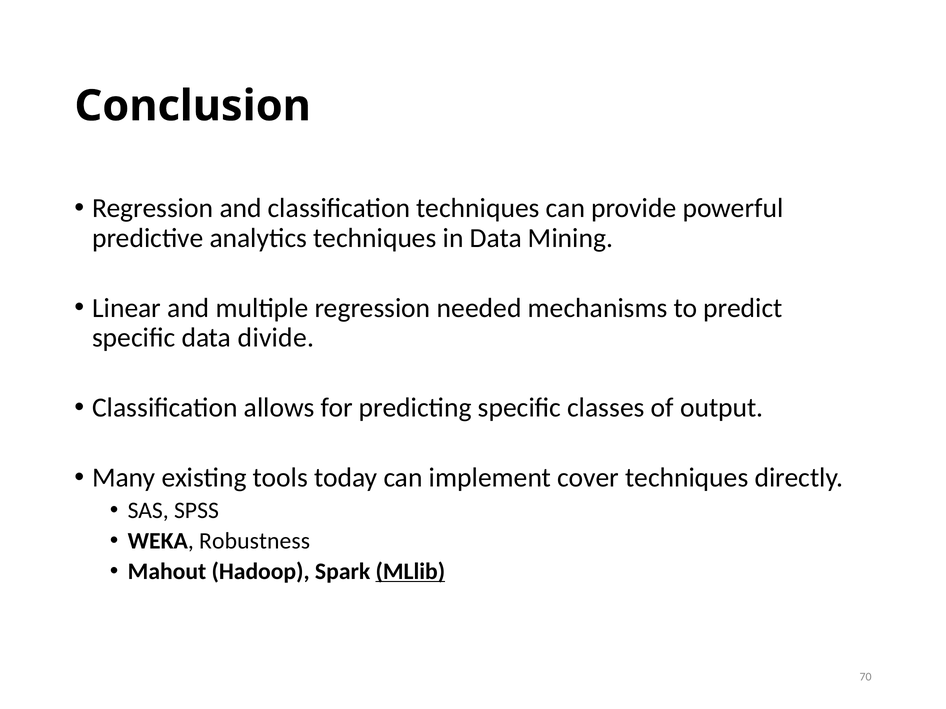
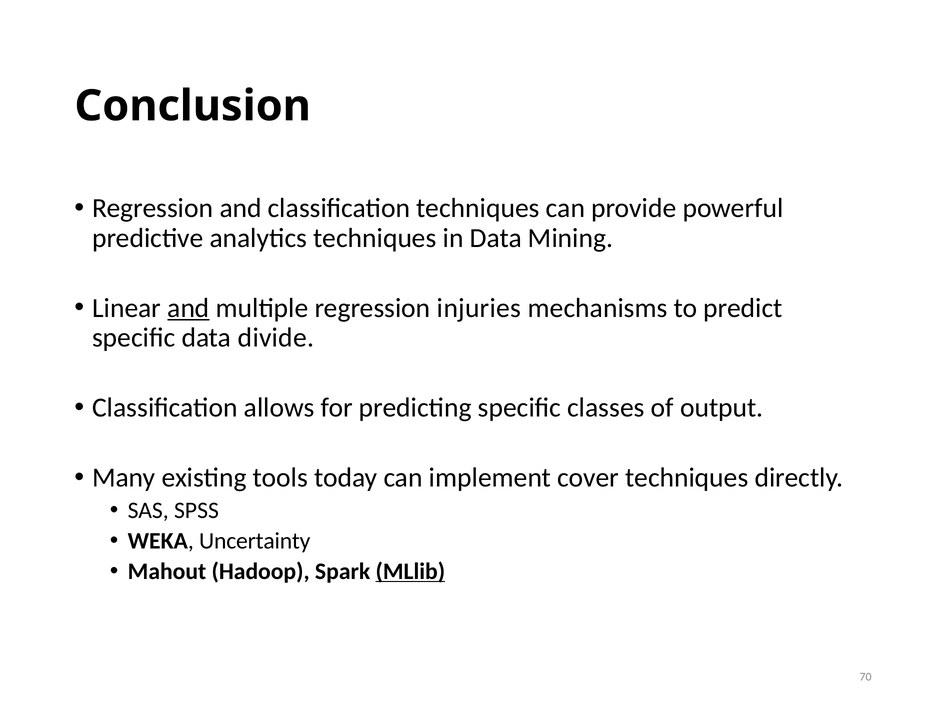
and underline: none -> present (188, 308)
needed: needed -> injuries (479, 308)
Robustness: Robustness -> Uncertainty (255, 541)
